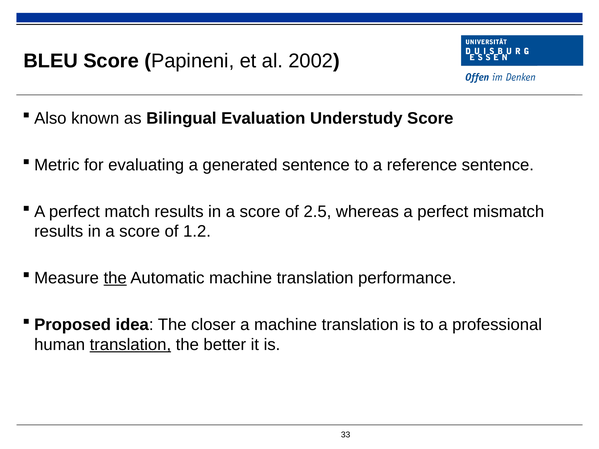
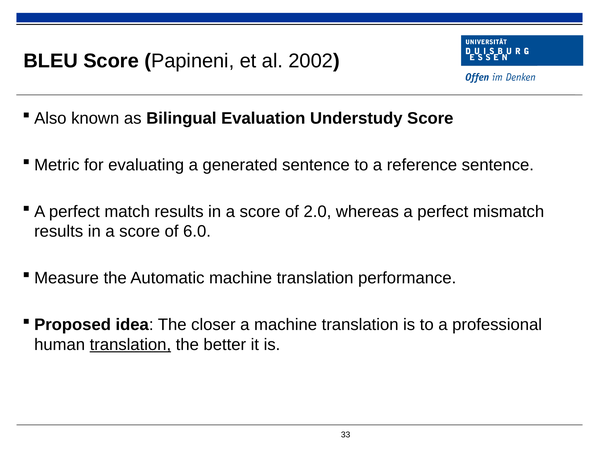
2.5: 2.5 -> 2.0 (317, 212)
1.2: 1.2 -> 6.0 (197, 232)
the underline: present -> none (115, 278)
